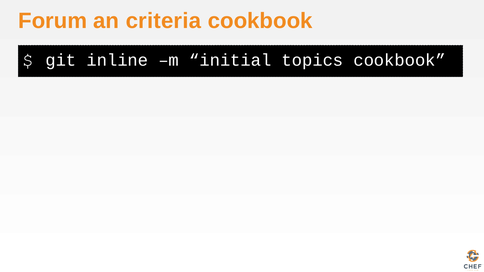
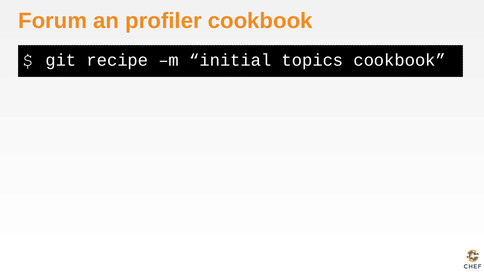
criteria: criteria -> profiler (164, 21)
inline: inline -> recipe (117, 60)
